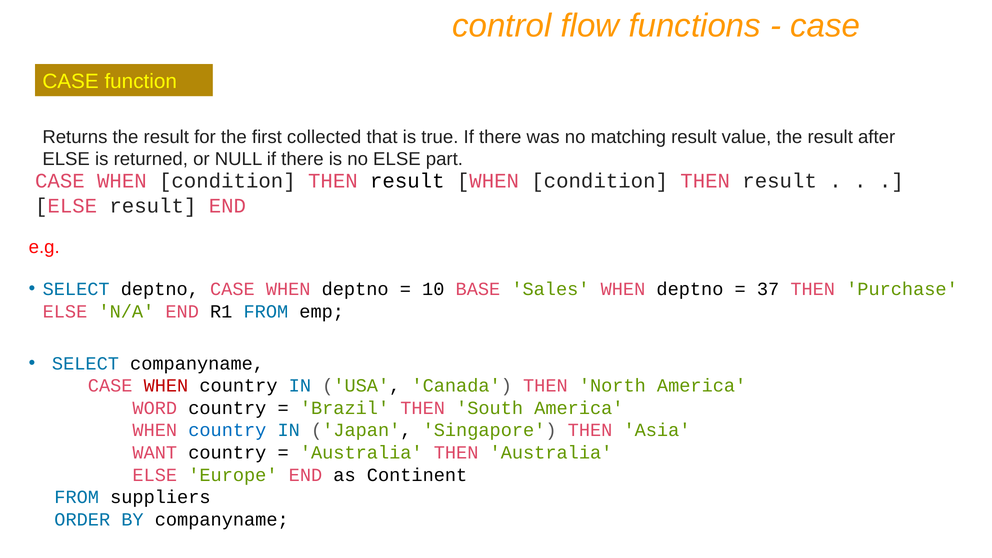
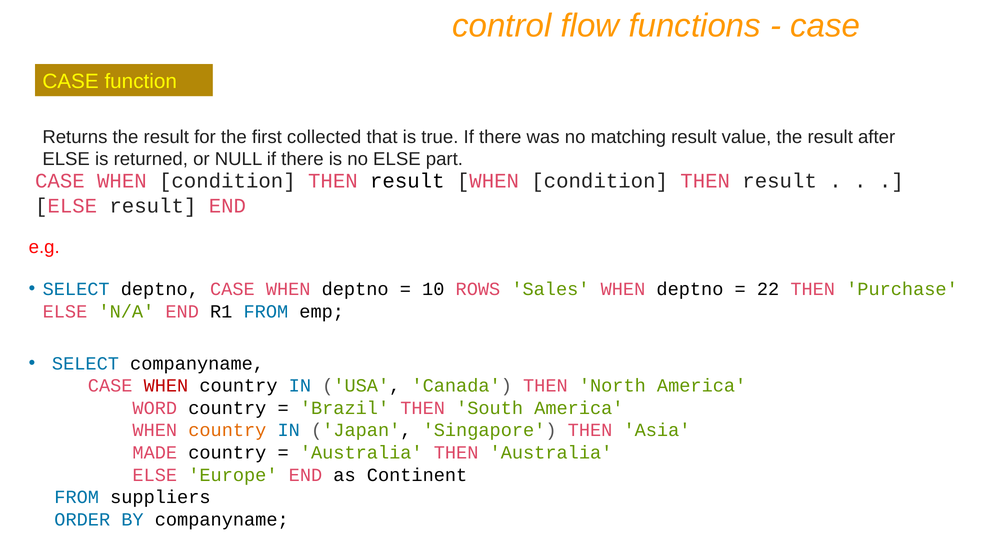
BASE: BASE -> ROWS (478, 289)
37: 37 -> 22 (768, 289)
country colour: blue -> orange (227, 430)
WANT: WANT -> MADE (155, 453)
